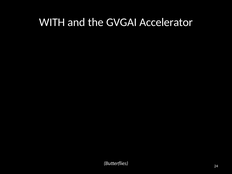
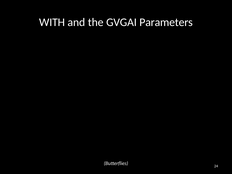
Accelerator: Accelerator -> Parameters (166, 22)
